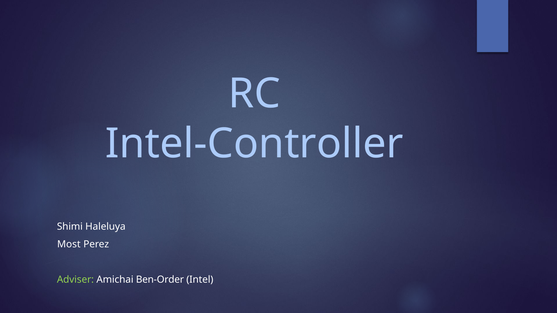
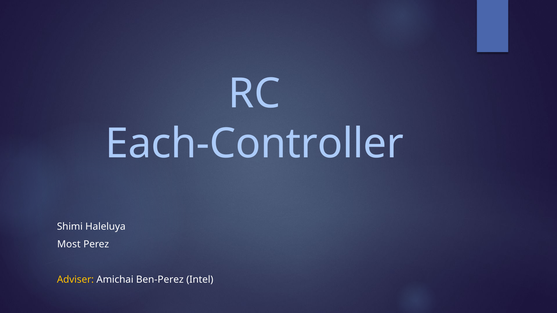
Intel-Controller: Intel-Controller -> Each-Controller (254, 144)
Adviser colour: light green -> yellow (75, 280)
Ben-Order: Ben-Order -> Ben-Perez (160, 280)
